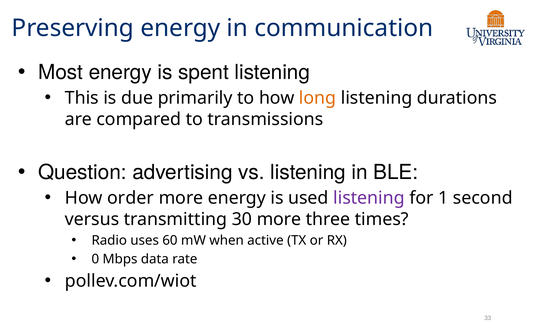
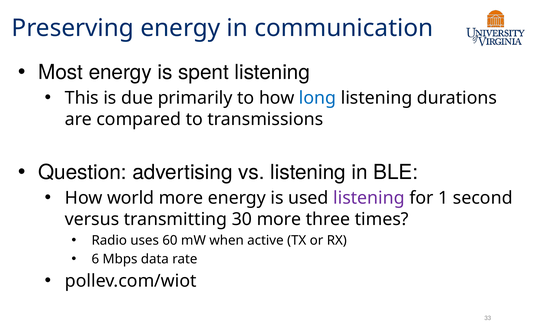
long colour: orange -> blue (318, 98)
order: order -> world (131, 198)
0: 0 -> 6 (95, 259)
